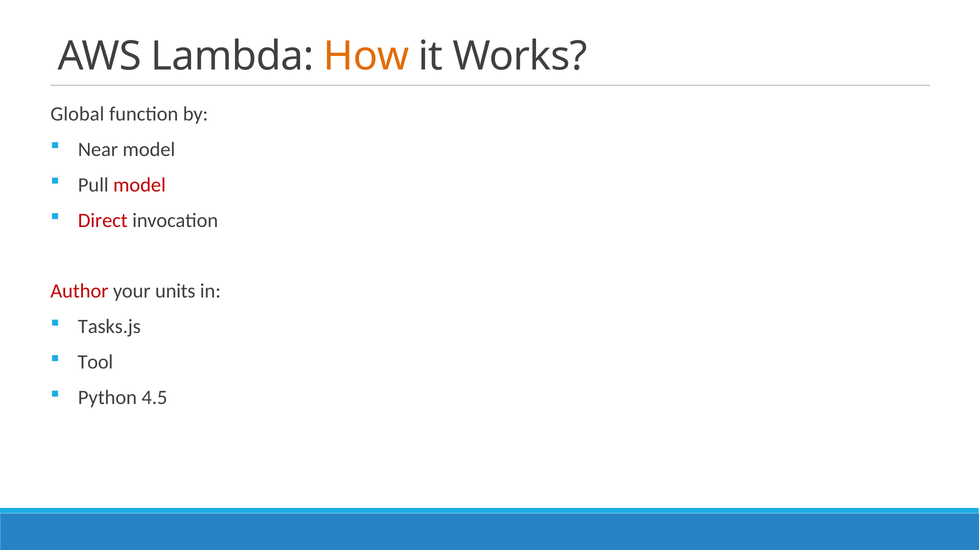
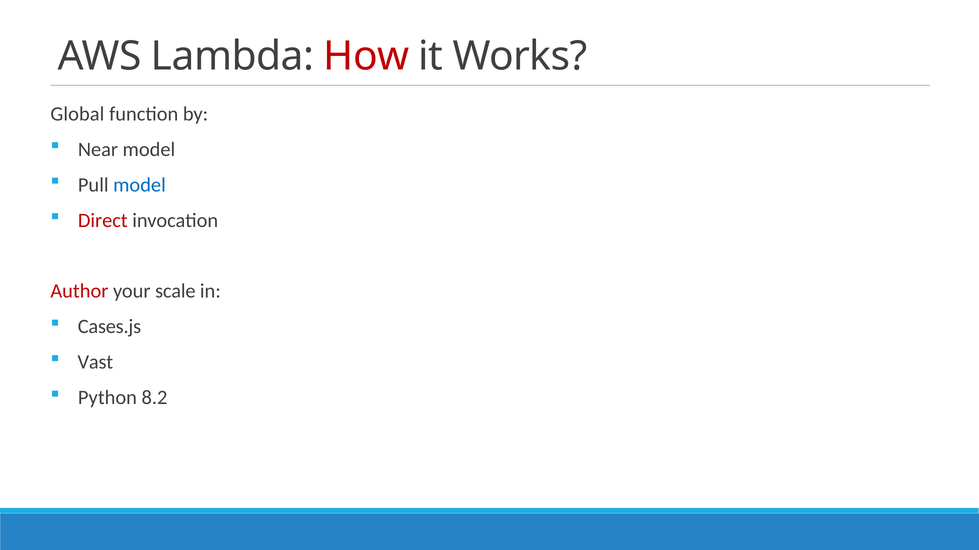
How colour: orange -> red (366, 56)
model colour: red -> blue (139, 185)
units: units -> scale (175, 292)
Tasks.js: Tasks.js -> Cases.js (109, 327)
Tool: Tool -> Vast (95, 363)
4.5: 4.5 -> 8.2 (154, 398)
